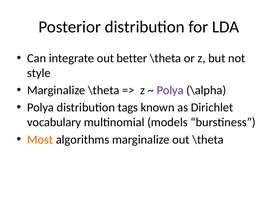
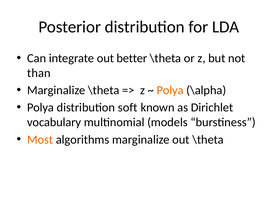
style: style -> than (39, 73)
Polya colour: purple -> orange (170, 90)
tags: tags -> soft (128, 108)
